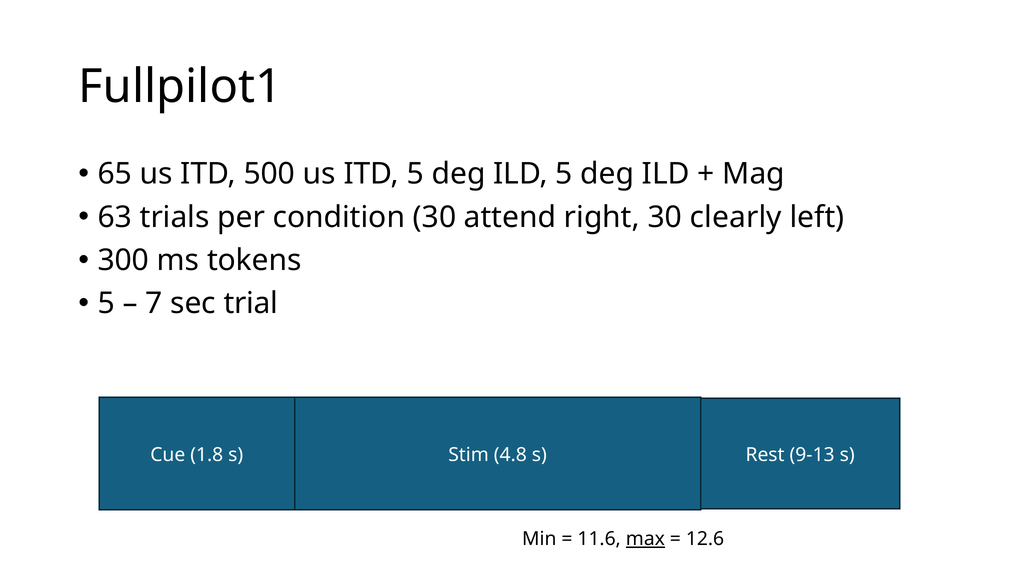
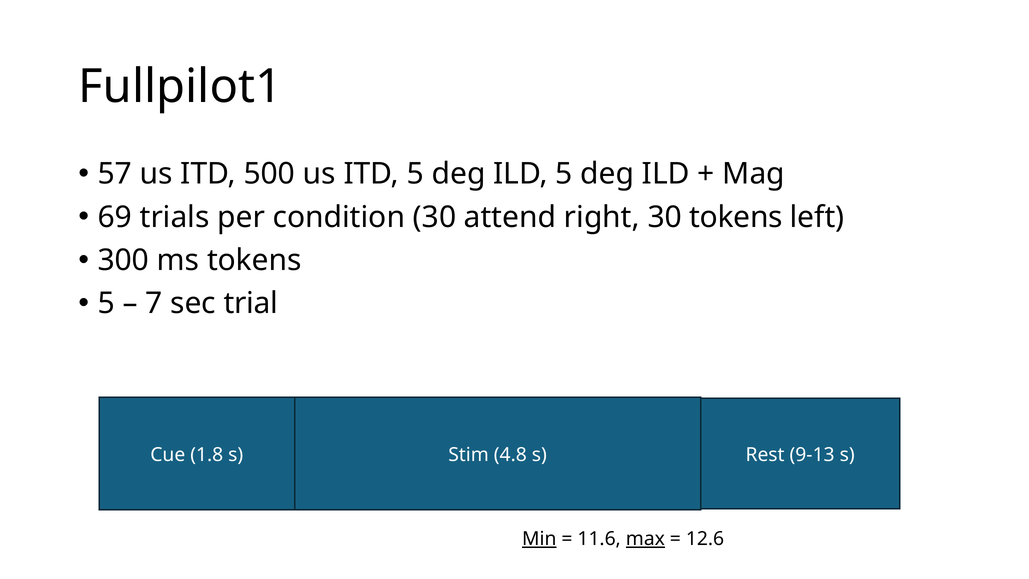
65: 65 -> 57 (115, 174)
63: 63 -> 69 (115, 217)
30 clearly: clearly -> tokens (736, 217)
Min underline: none -> present (539, 539)
